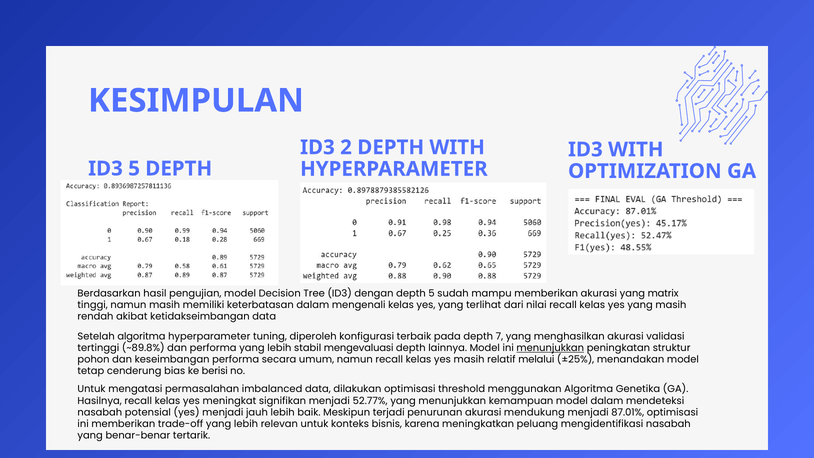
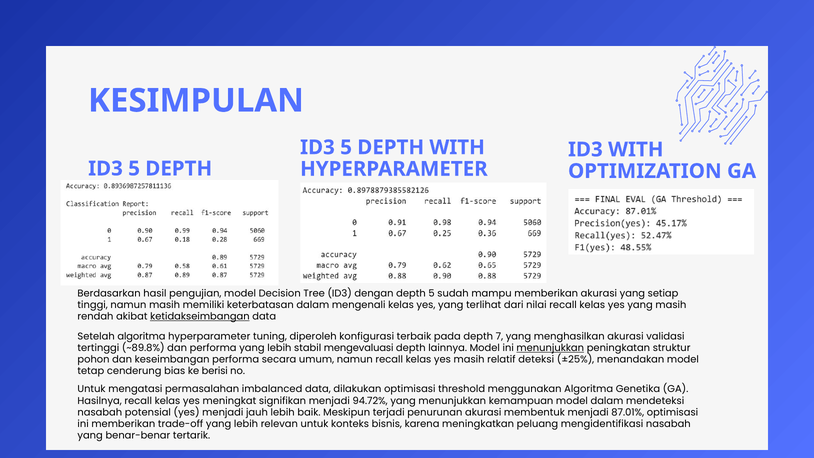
2: 2 -> 5 (346, 147)
matrix: matrix -> setiap (663, 293)
ketidakseimbangan underline: none -> present (200, 316)
melalui: melalui -> deteksi (536, 360)
52.77%: 52.77% -> 94.72% (370, 401)
mendukung: mendukung -> membentuk (534, 412)
